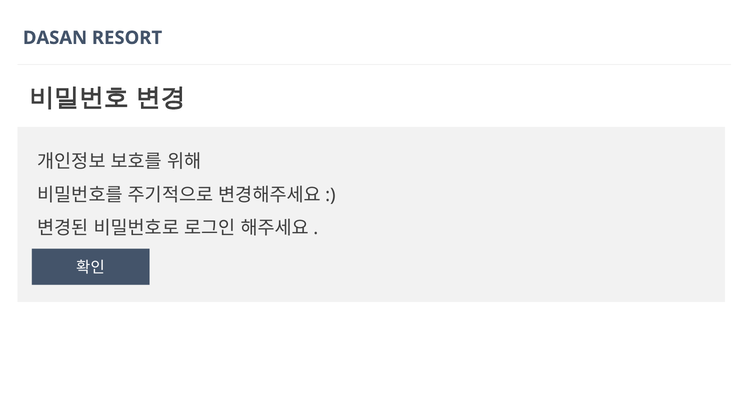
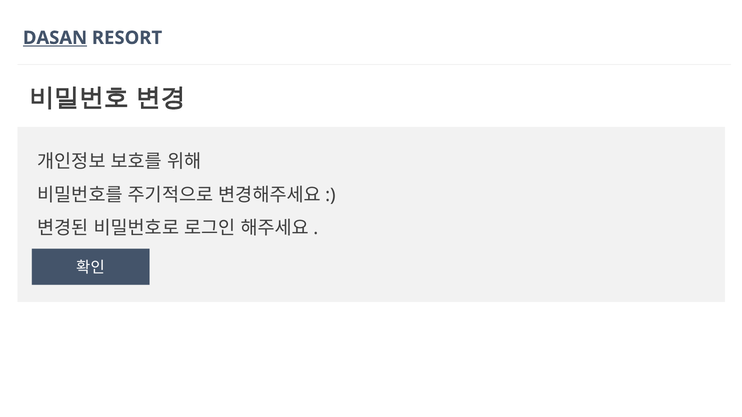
DASAN underline: none -> present (55, 38)
